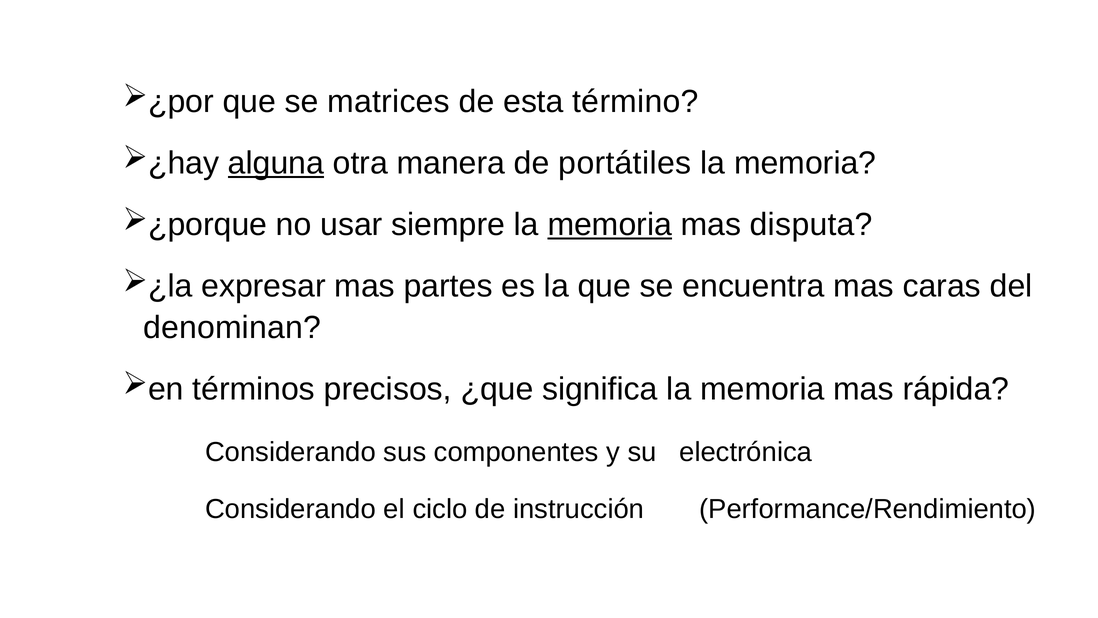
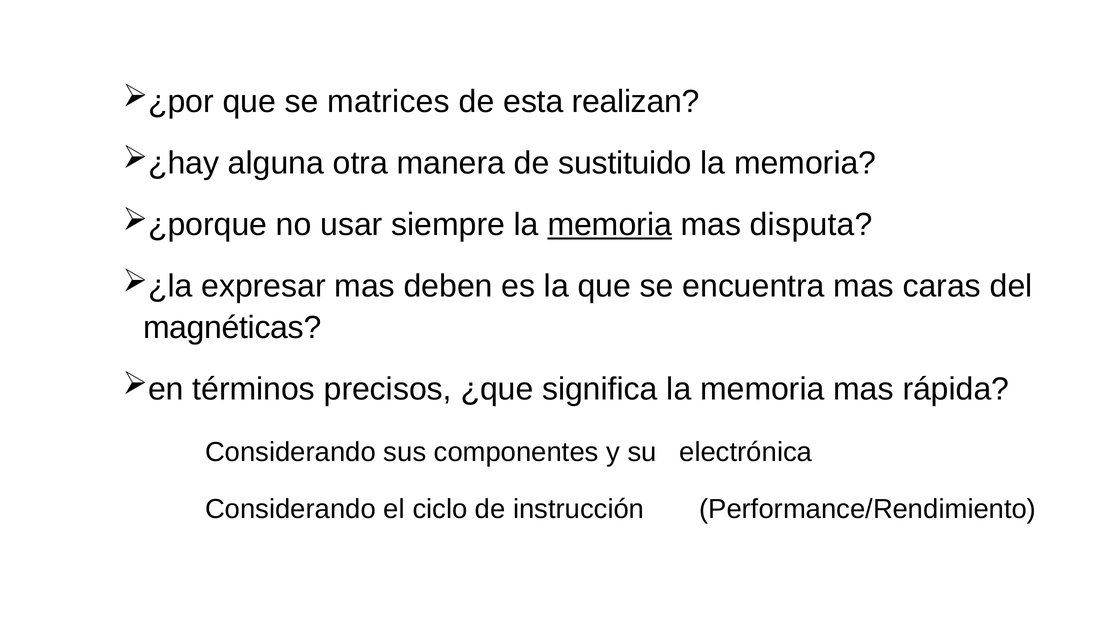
término: término -> realizan (636, 101)
alguna underline: present -> none (276, 163)
portátiles: portátiles -> sustituido (625, 163)
partes: partes -> deben (448, 286)
denominan: denominan -> magnéticas (232, 327)
